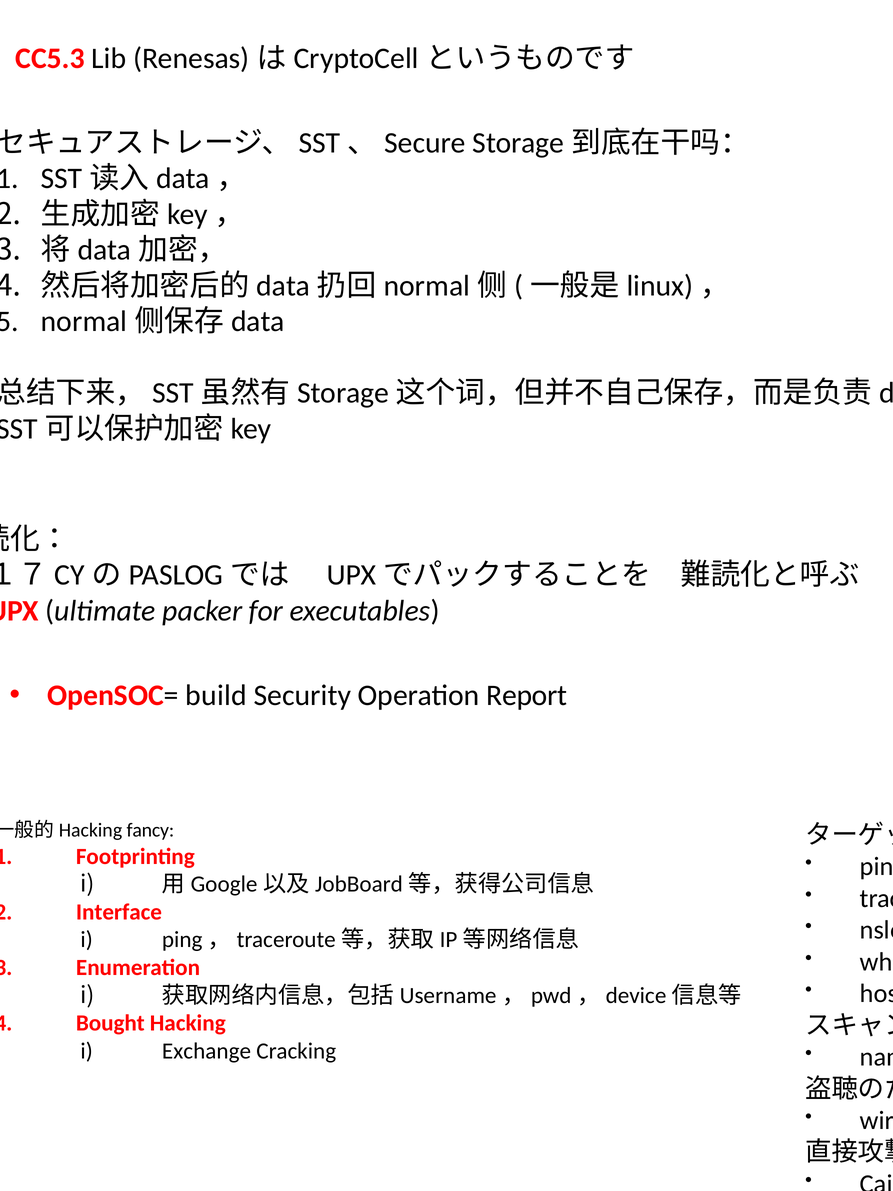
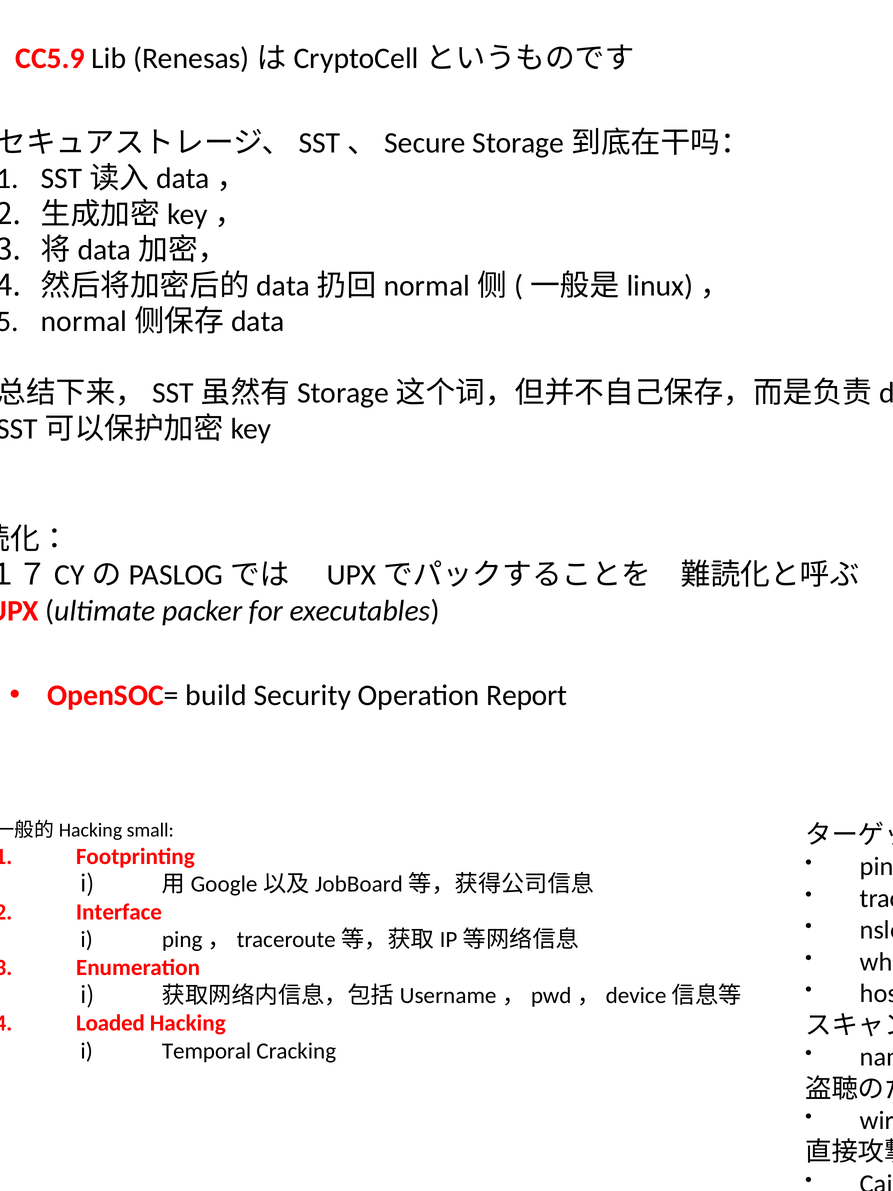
CC5.3: CC5.3 -> CC5.9 (50, 59)
fancy: fancy -> small (150, 830)
Bought: Bought -> Loaded (110, 1023)
Exchange: Exchange -> Temporal (207, 1051)
